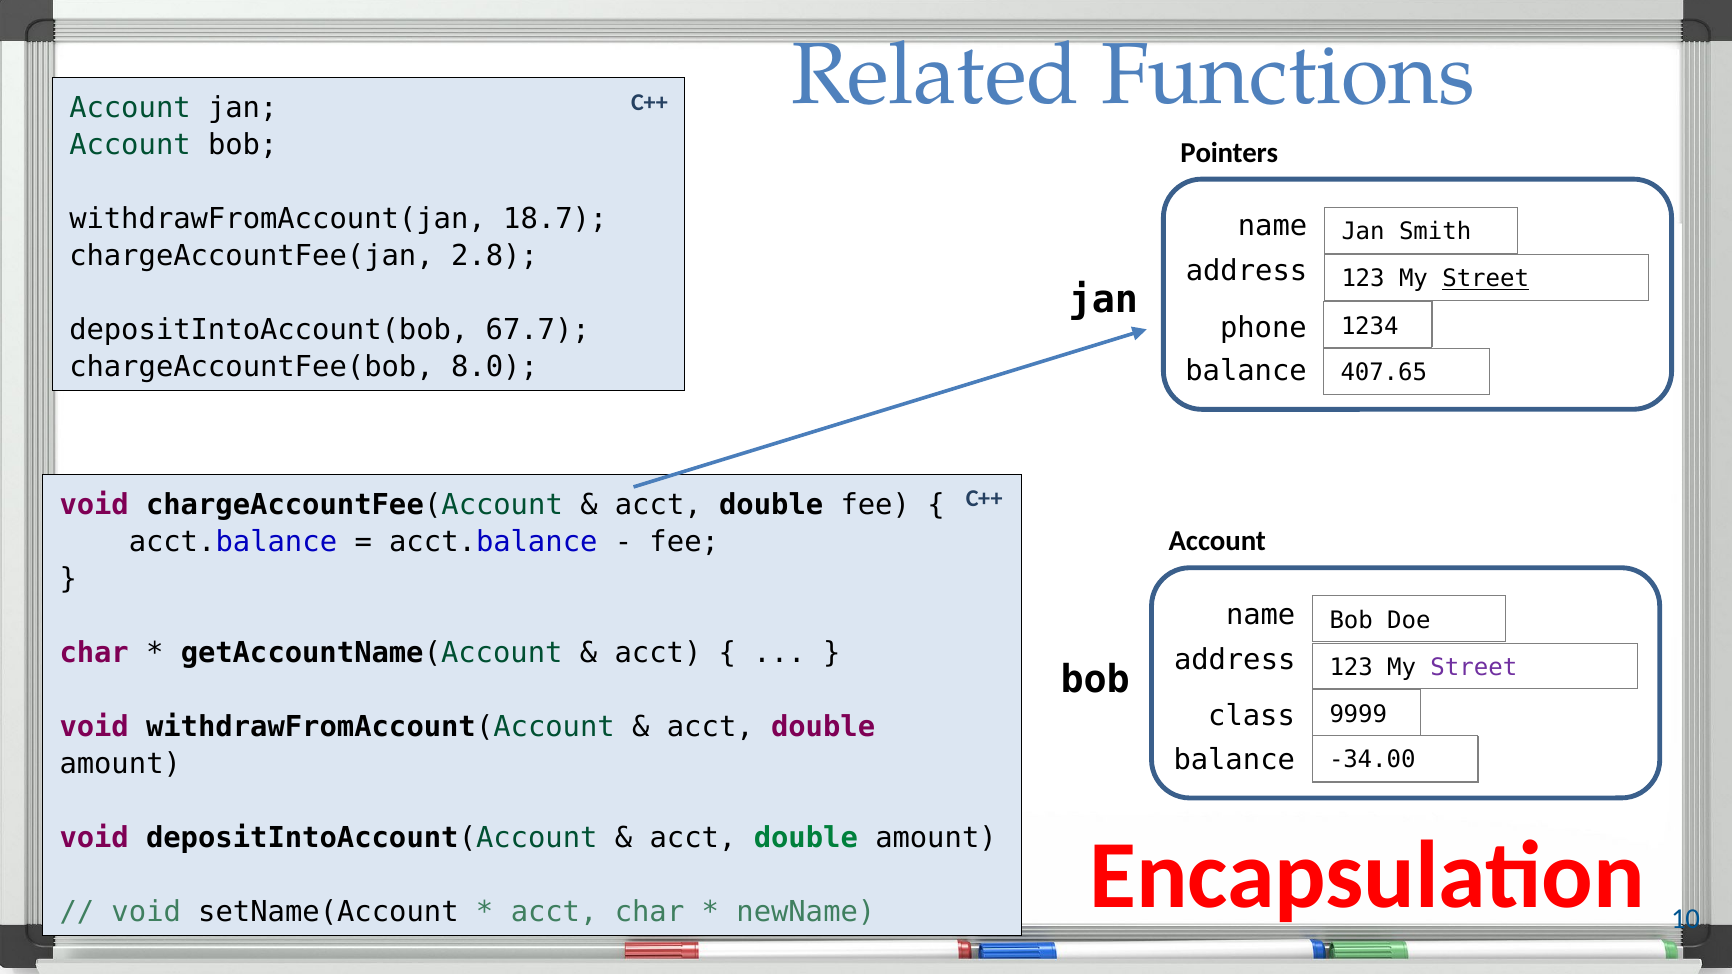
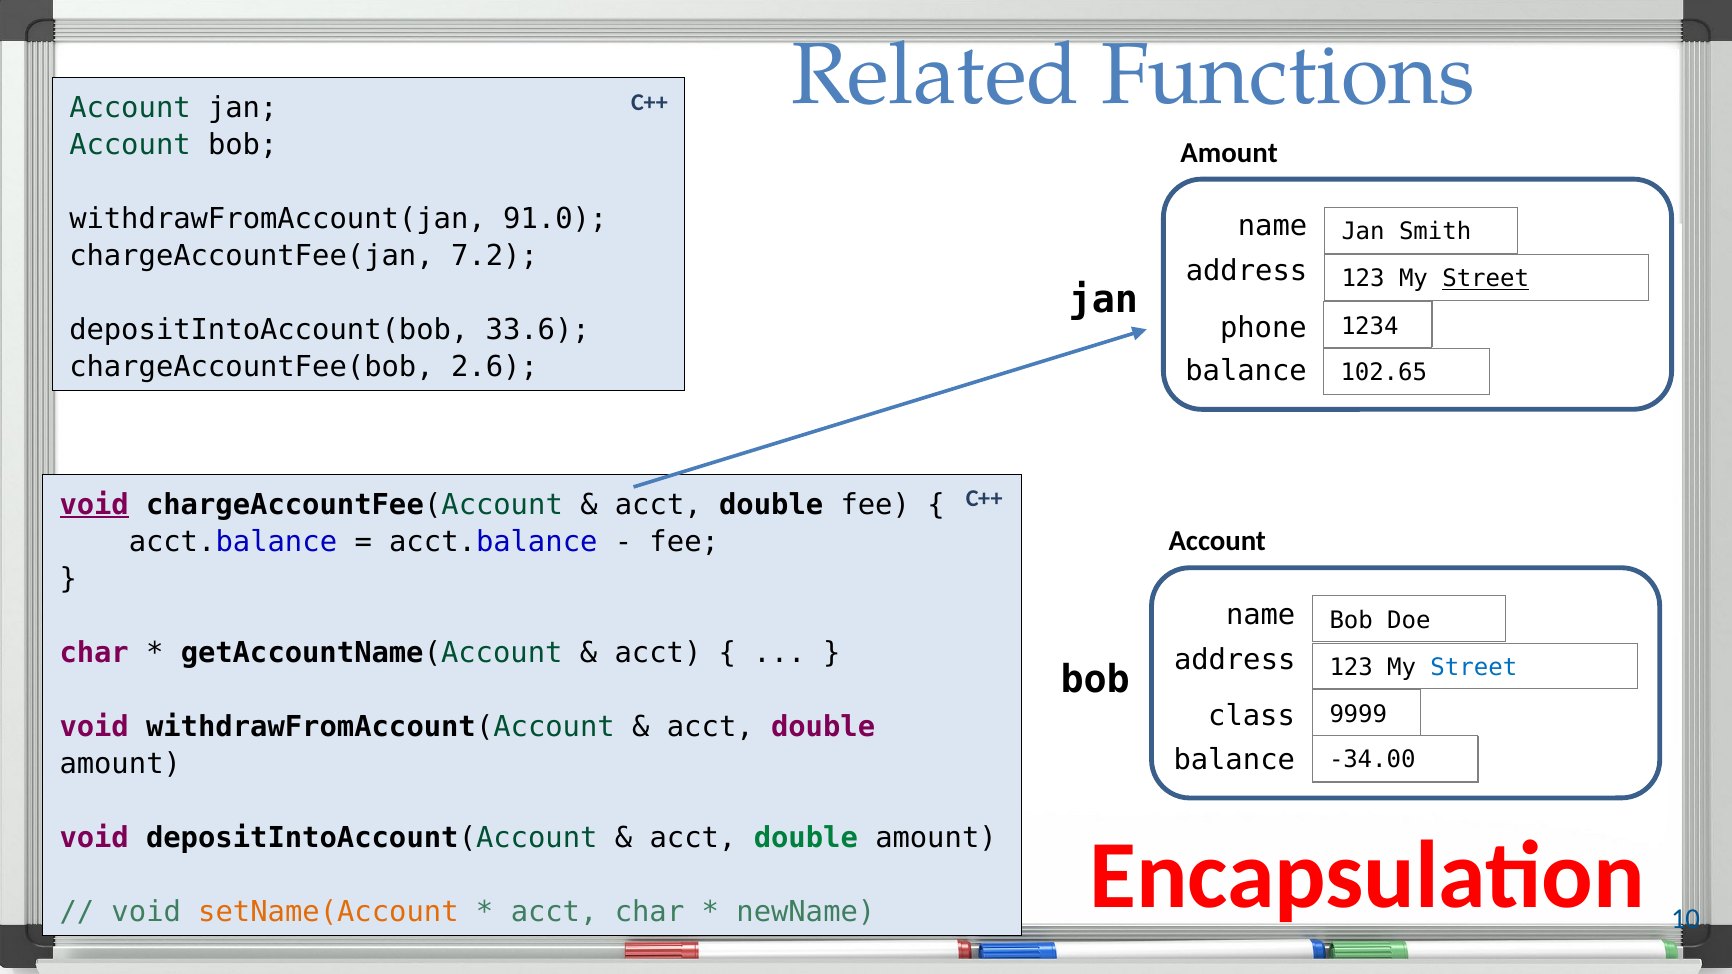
Pointers: Pointers -> Amount (1229, 153)
18.7: 18.7 -> 91.0 (555, 219)
2.8: 2.8 -> 7.2 (494, 256)
67.7: 67.7 -> 33.6 (538, 330)
8.0: 8.0 -> 2.6 (494, 367)
407.65: 407.65 -> 102.65 (1384, 373)
void underline: none -> present (94, 505)
Street colour: purple -> blue (1474, 668)
setName(Account colour: black -> orange (328, 912)
